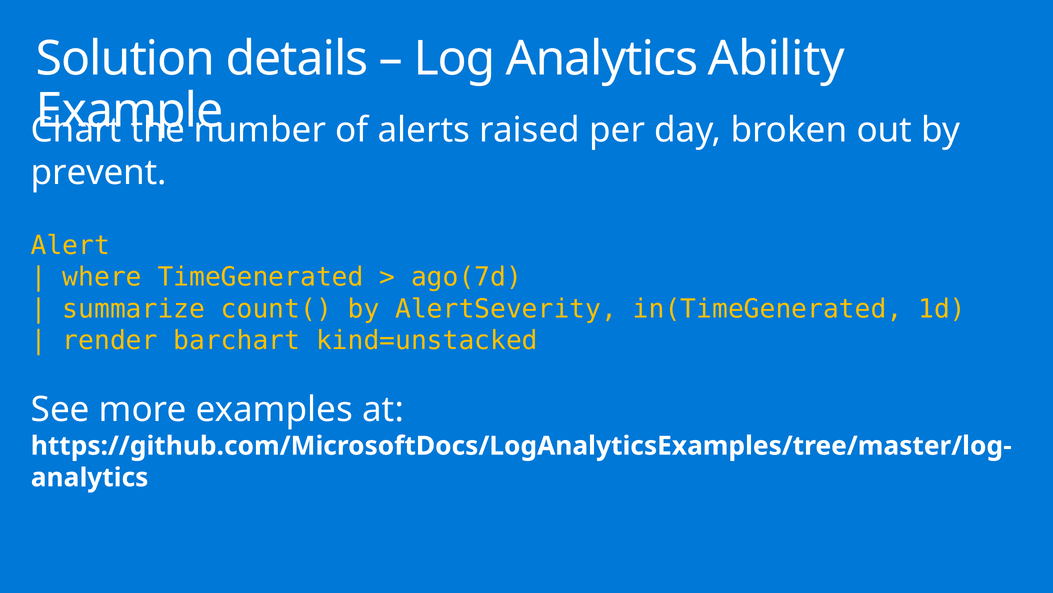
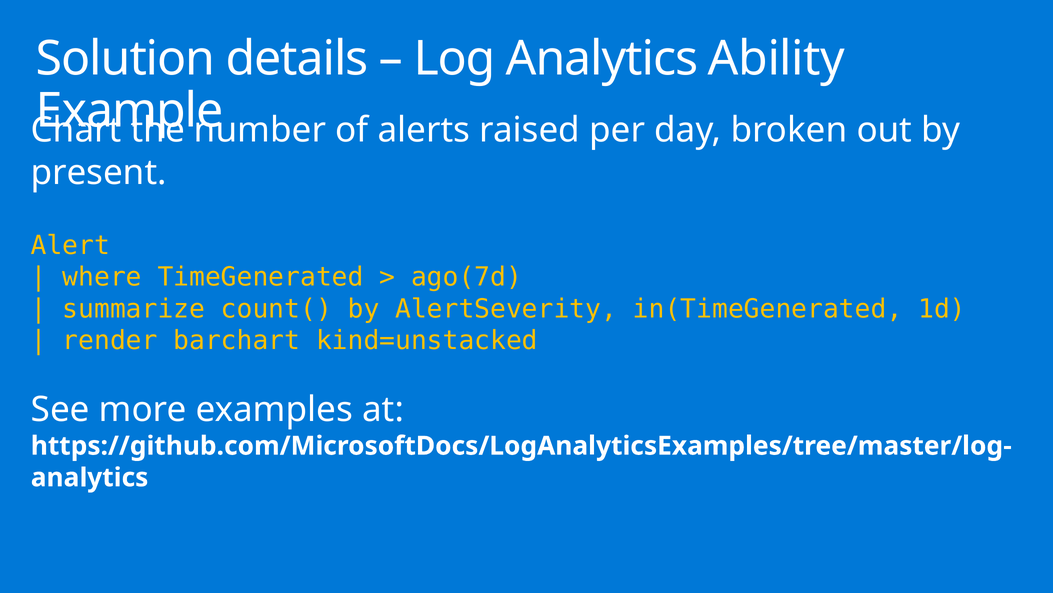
prevent: prevent -> present (99, 172)
